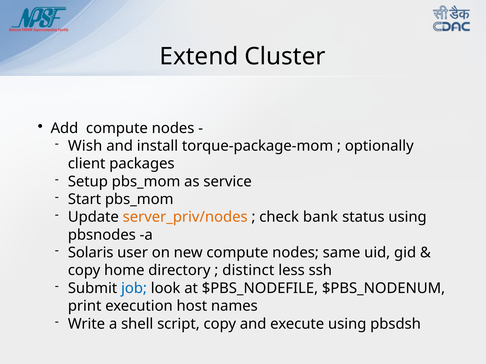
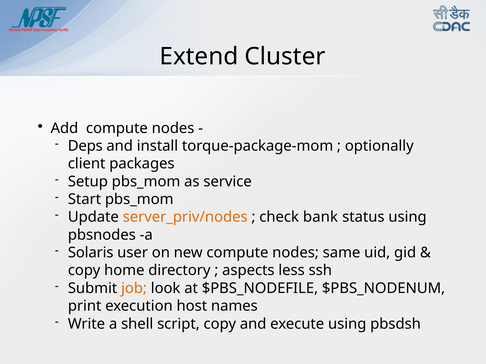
Wish: Wish -> Deps (85, 146)
distinct: distinct -> aspects (248, 271)
job colour: blue -> orange (134, 289)
